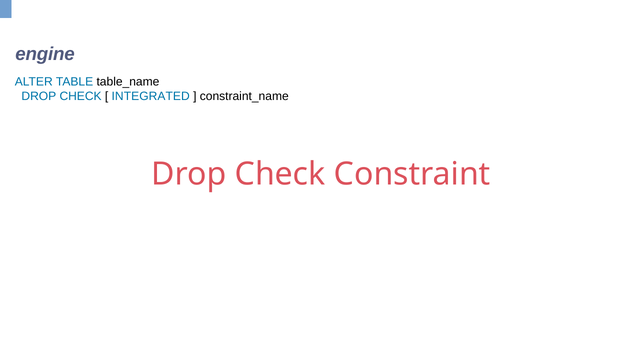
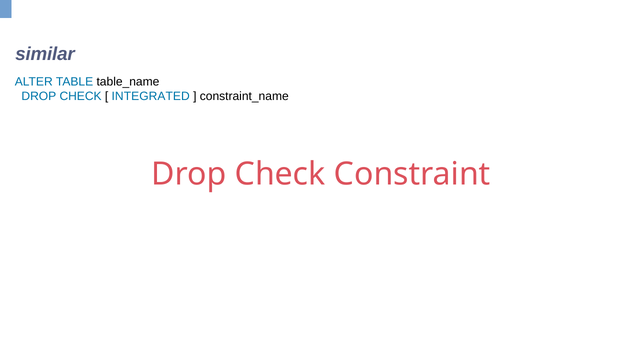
engine: engine -> similar (45, 54)
